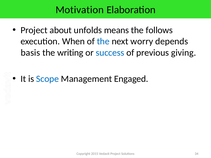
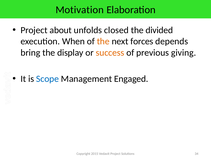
means: means -> closed (116, 30)
follows: follows -> divided (159, 30)
the colour: blue -> orange (103, 41)
worry: worry -> forces (142, 41)
basis: basis -> bring (30, 53)
writing: writing -> display (70, 53)
success colour: blue -> orange (110, 53)
